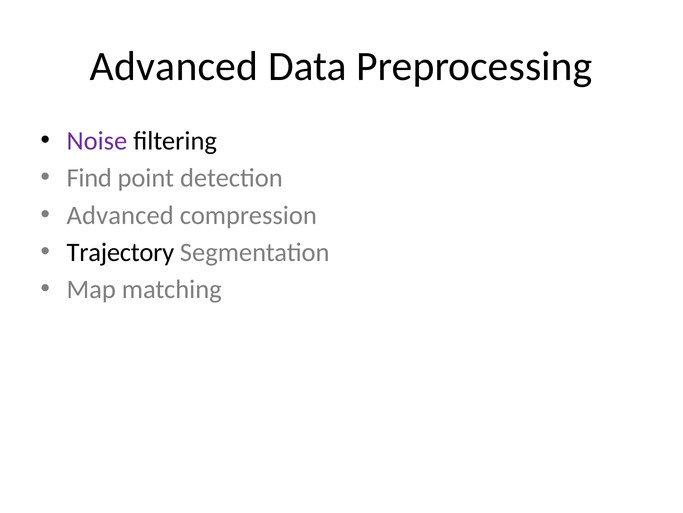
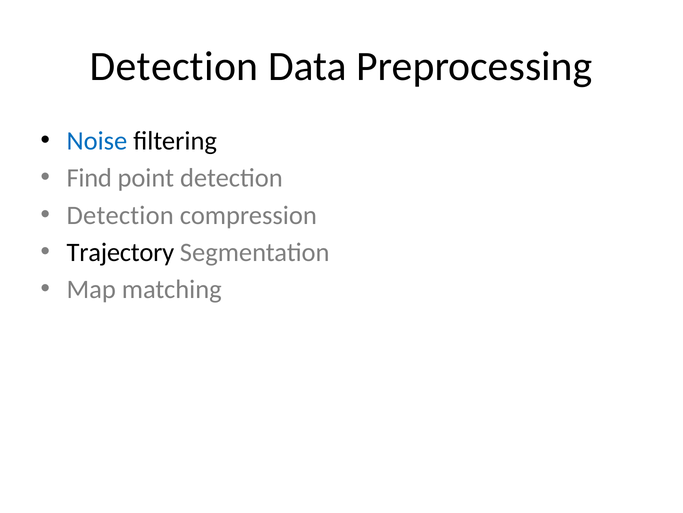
Advanced: Advanced -> Detection (174, 66)
Noise colour: purple -> blue (97, 141)
Advanced: Advanced -> Detection (120, 215)
